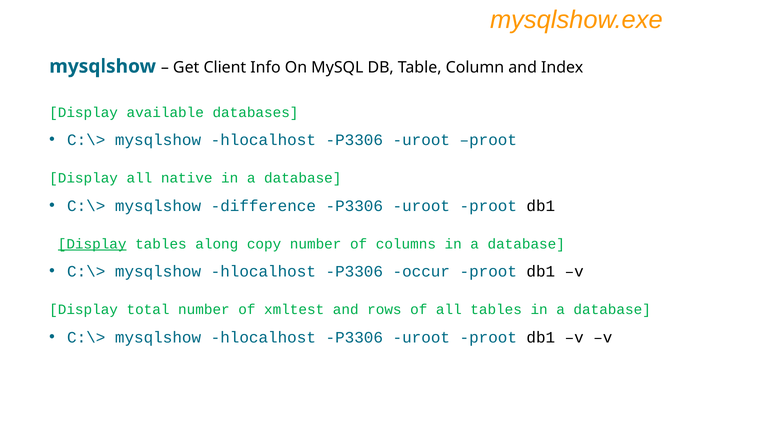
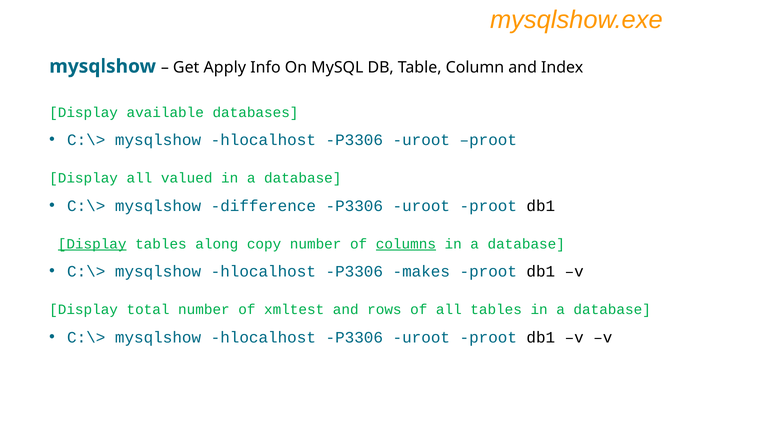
Client: Client -> Apply (225, 68)
native: native -> valued (187, 178)
columns underline: none -> present (406, 244)
occur: occur -> makes (421, 272)
